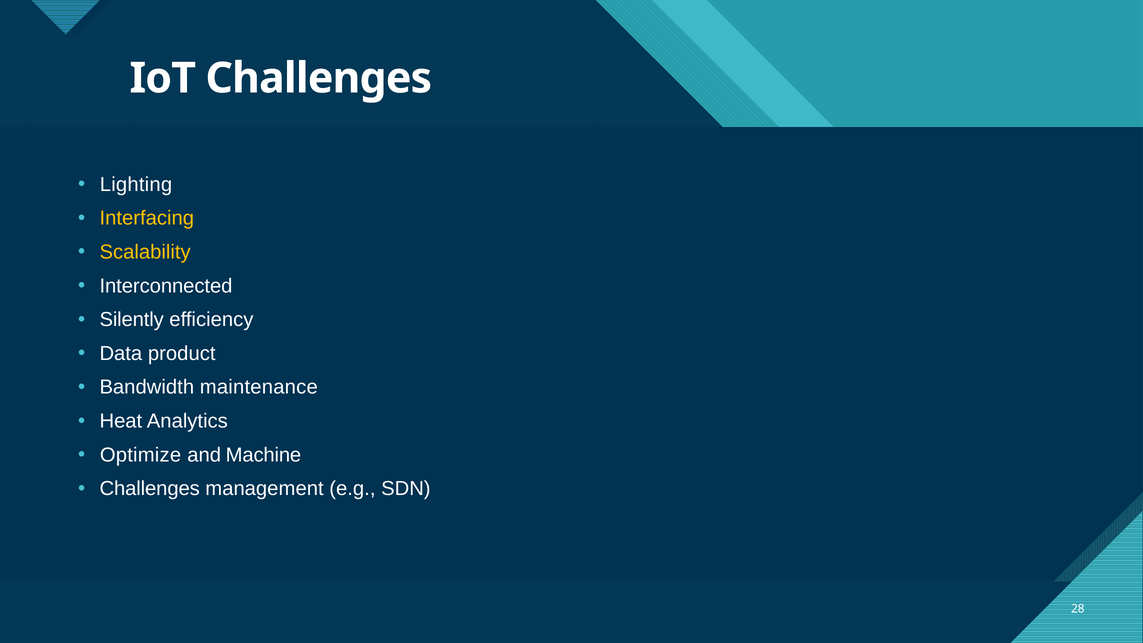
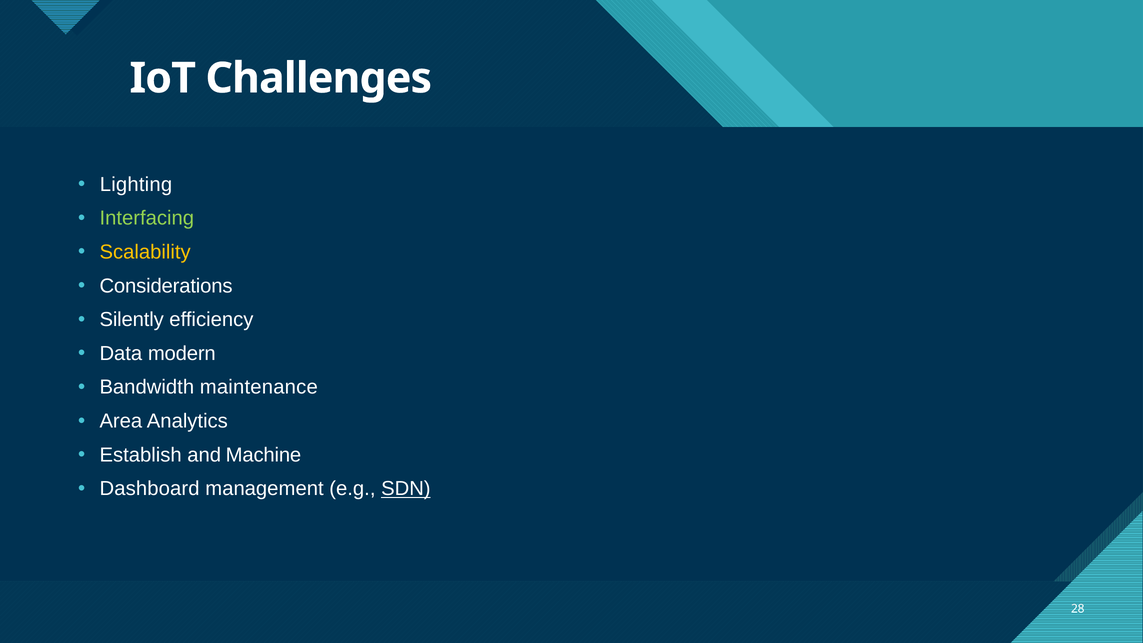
Interfacing colour: yellow -> light green (147, 218)
Interconnected: Interconnected -> Considerations (166, 286)
product: product -> modern (182, 353)
Heat: Heat -> Area (121, 421)
Optimize: Optimize -> Establish (141, 455)
Challenges: Challenges -> Dashboard (150, 489)
SDN underline: none -> present (406, 489)
